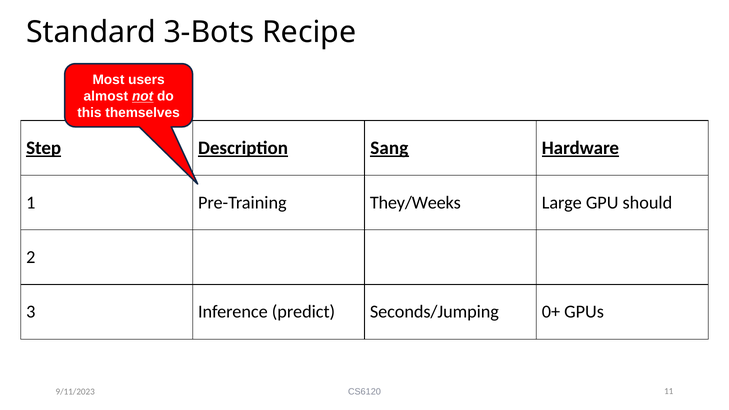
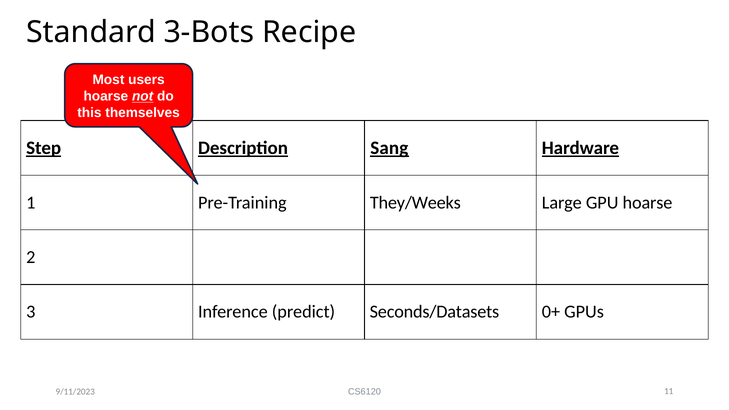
almost: almost -> hoarse (106, 96)
GPU should: should -> hoarse (647, 203)
Seconds/Jumping: Seconds/Jumping -> Seconds/Datasets (434, 312)
